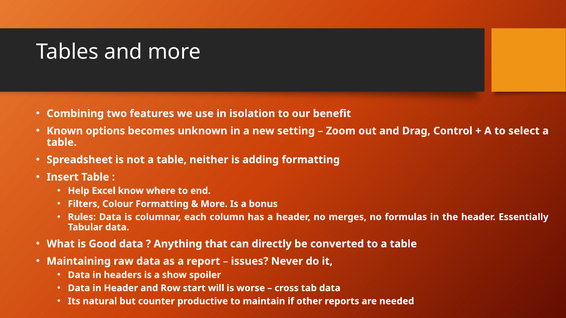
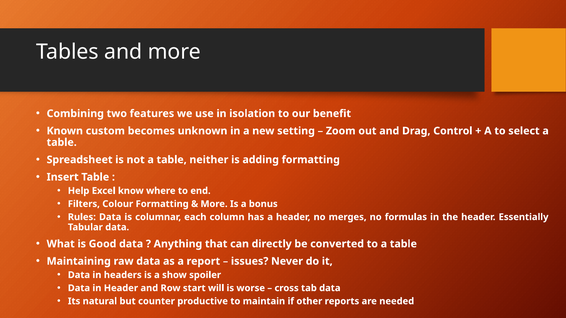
options: options -> custom (105, 131)
